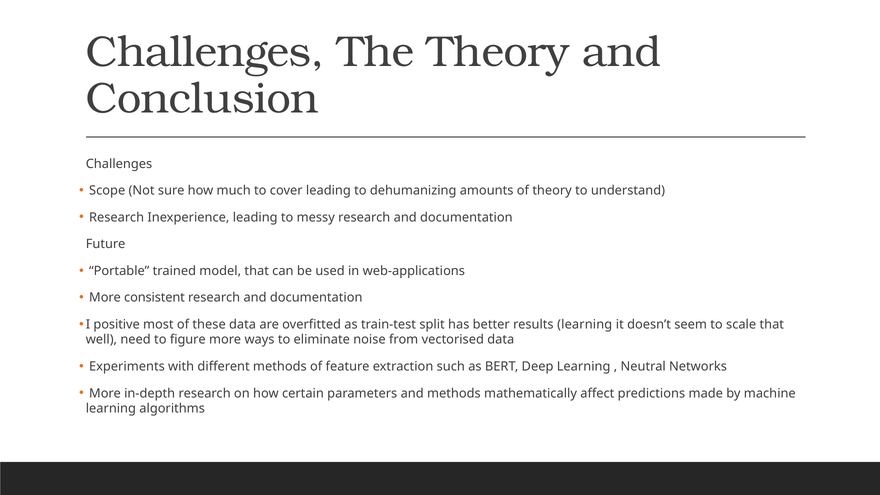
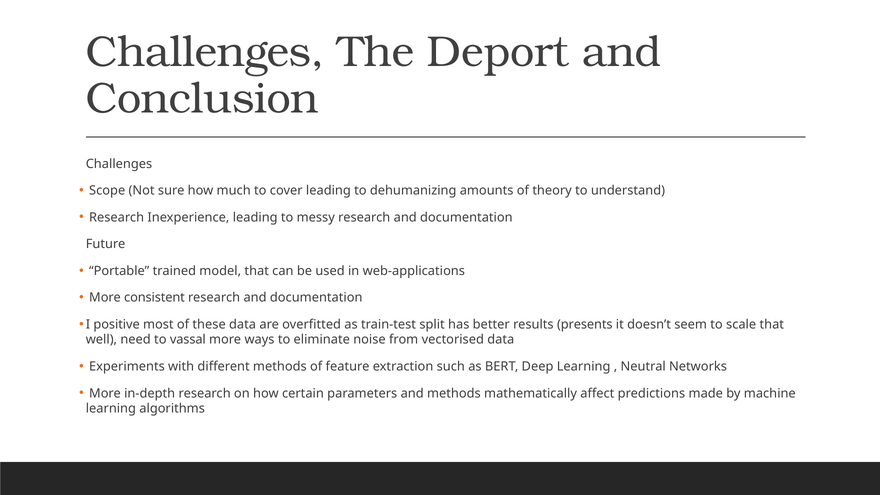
The Theory: Theory -> Deport (498, 52)
results learning: learning -> presents (585, 324)
figure: figure -> vassal (188, 340)
